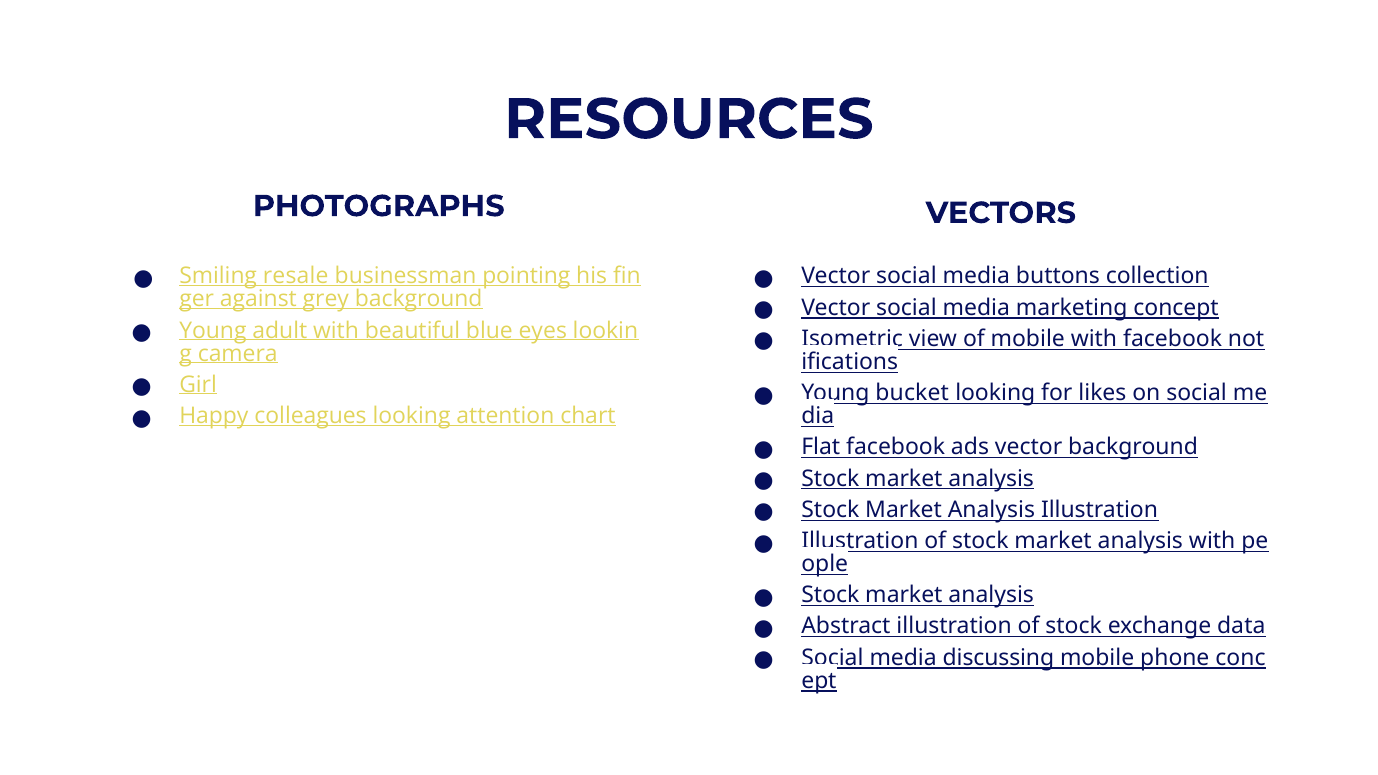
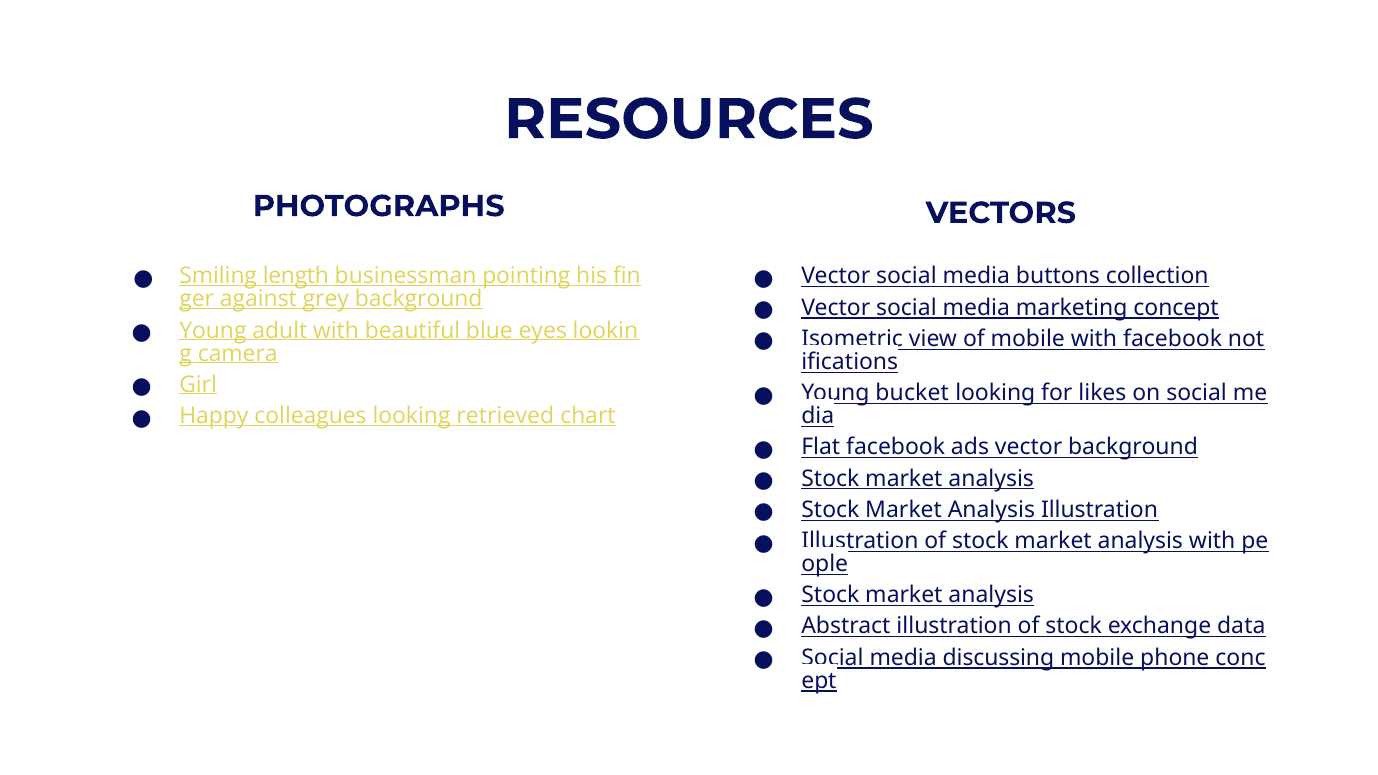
resale: resale -> length (296, 276)
attention: attention -> retrieved (505, 416)
